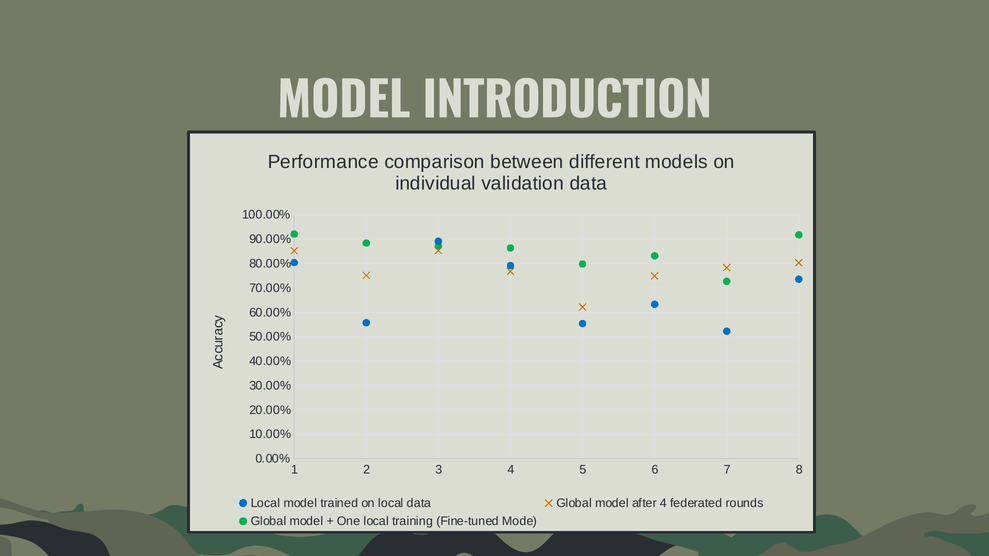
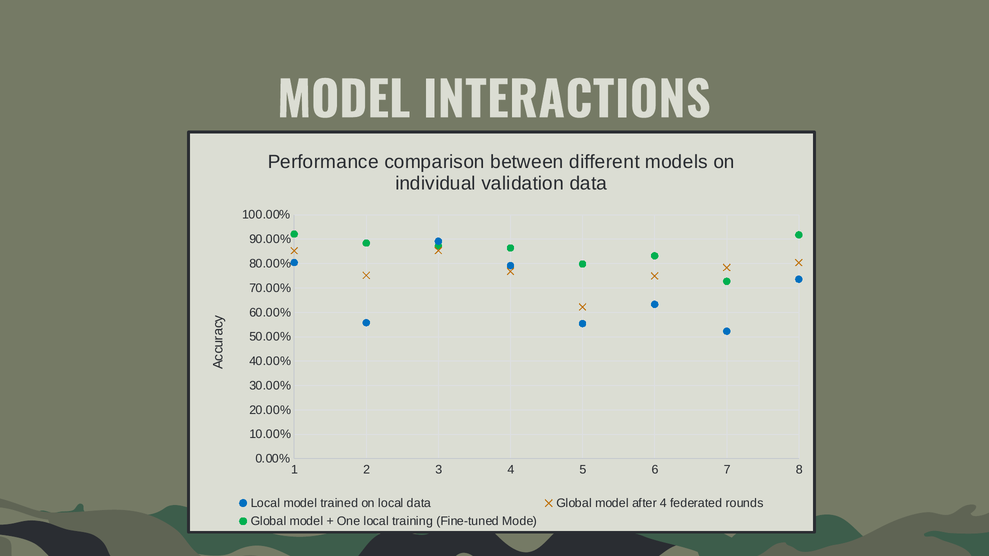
INTRODUCTION: INTRODUCTION -> INTERACTIONS (567, 101)
